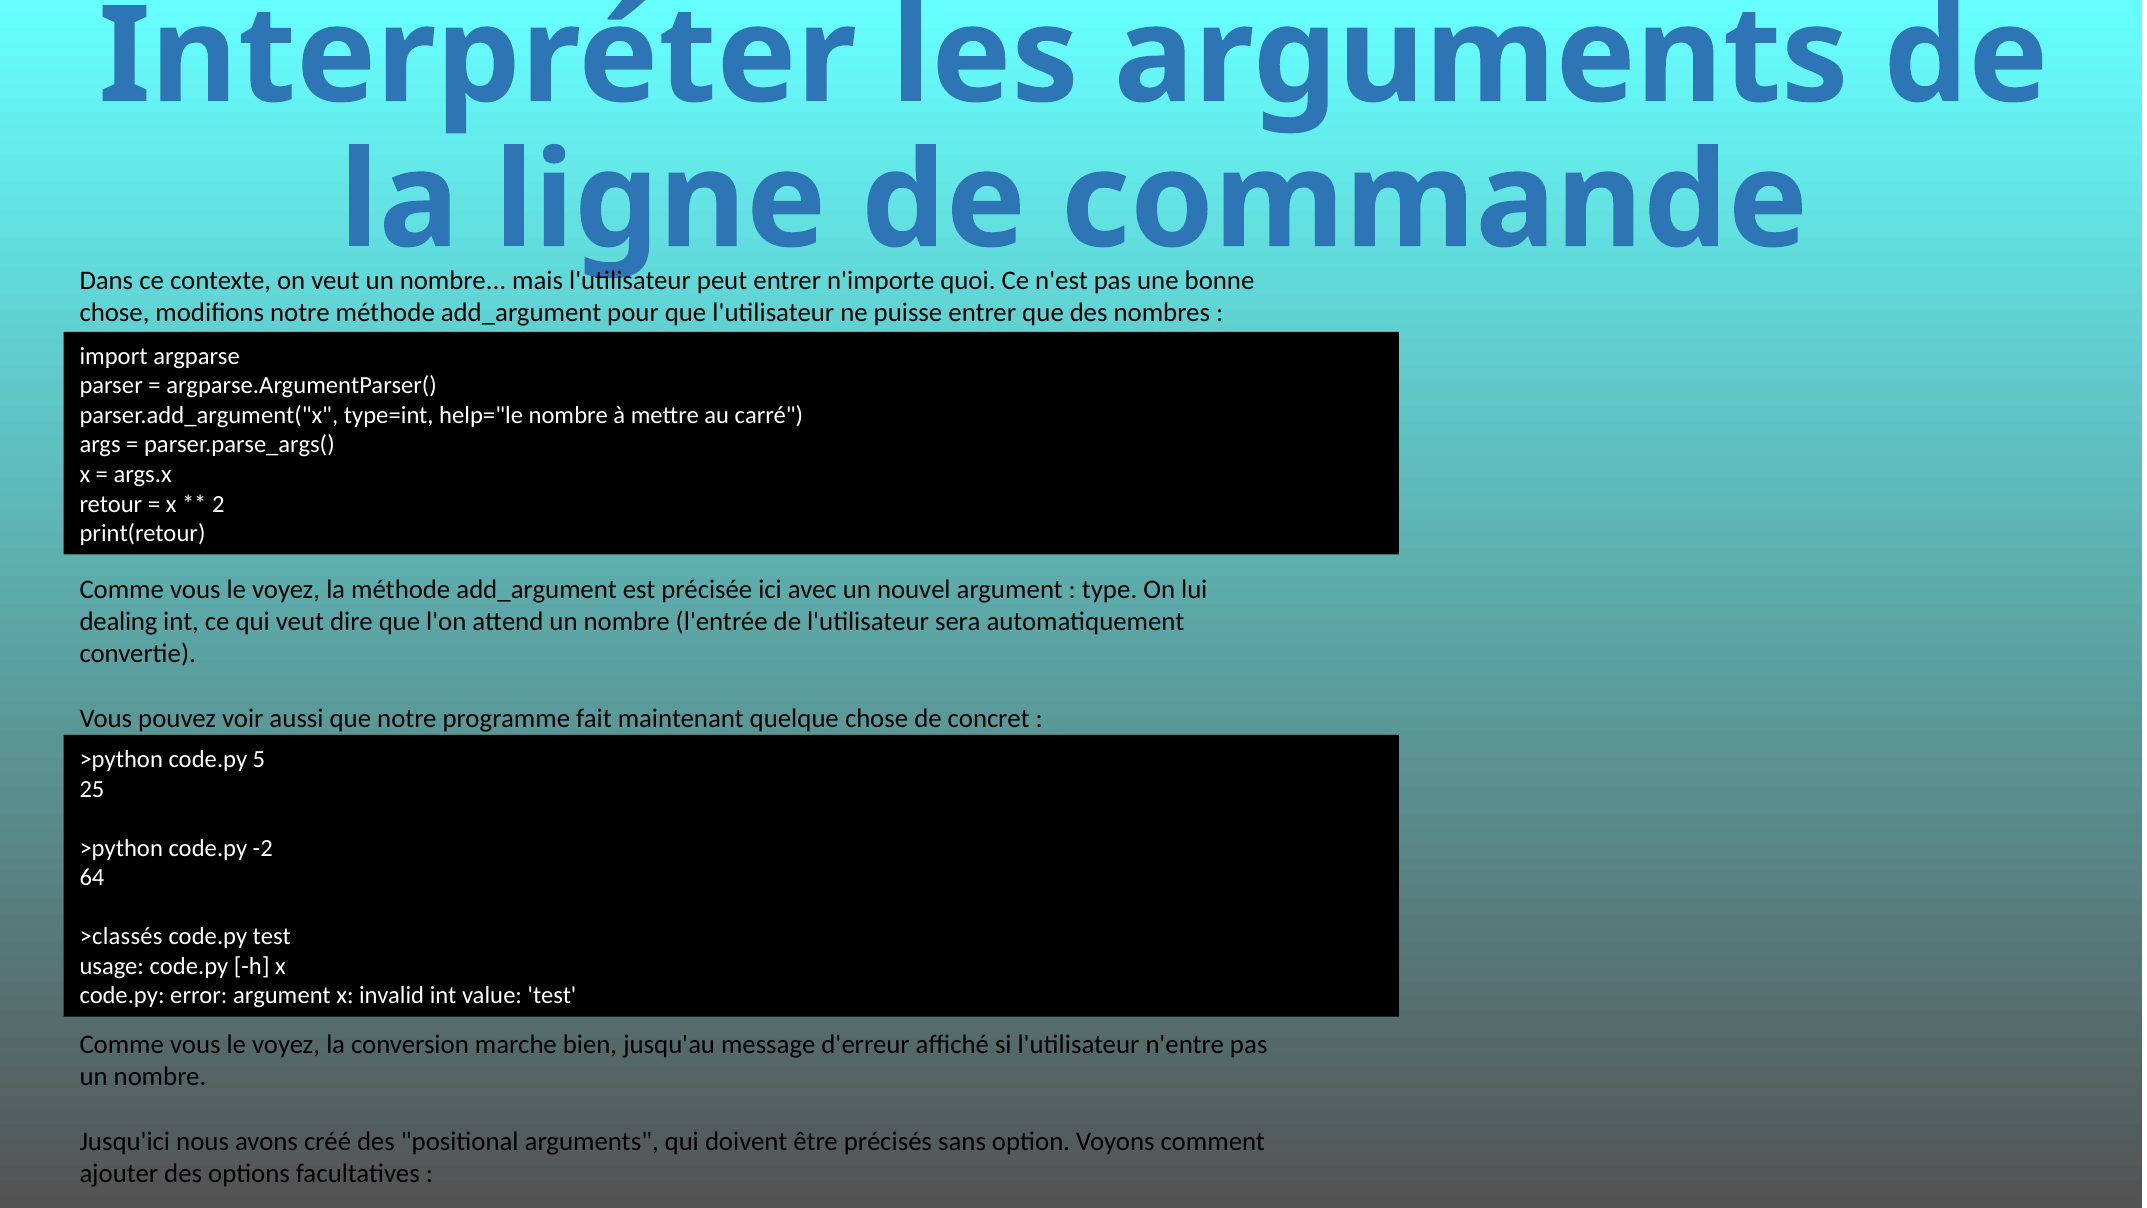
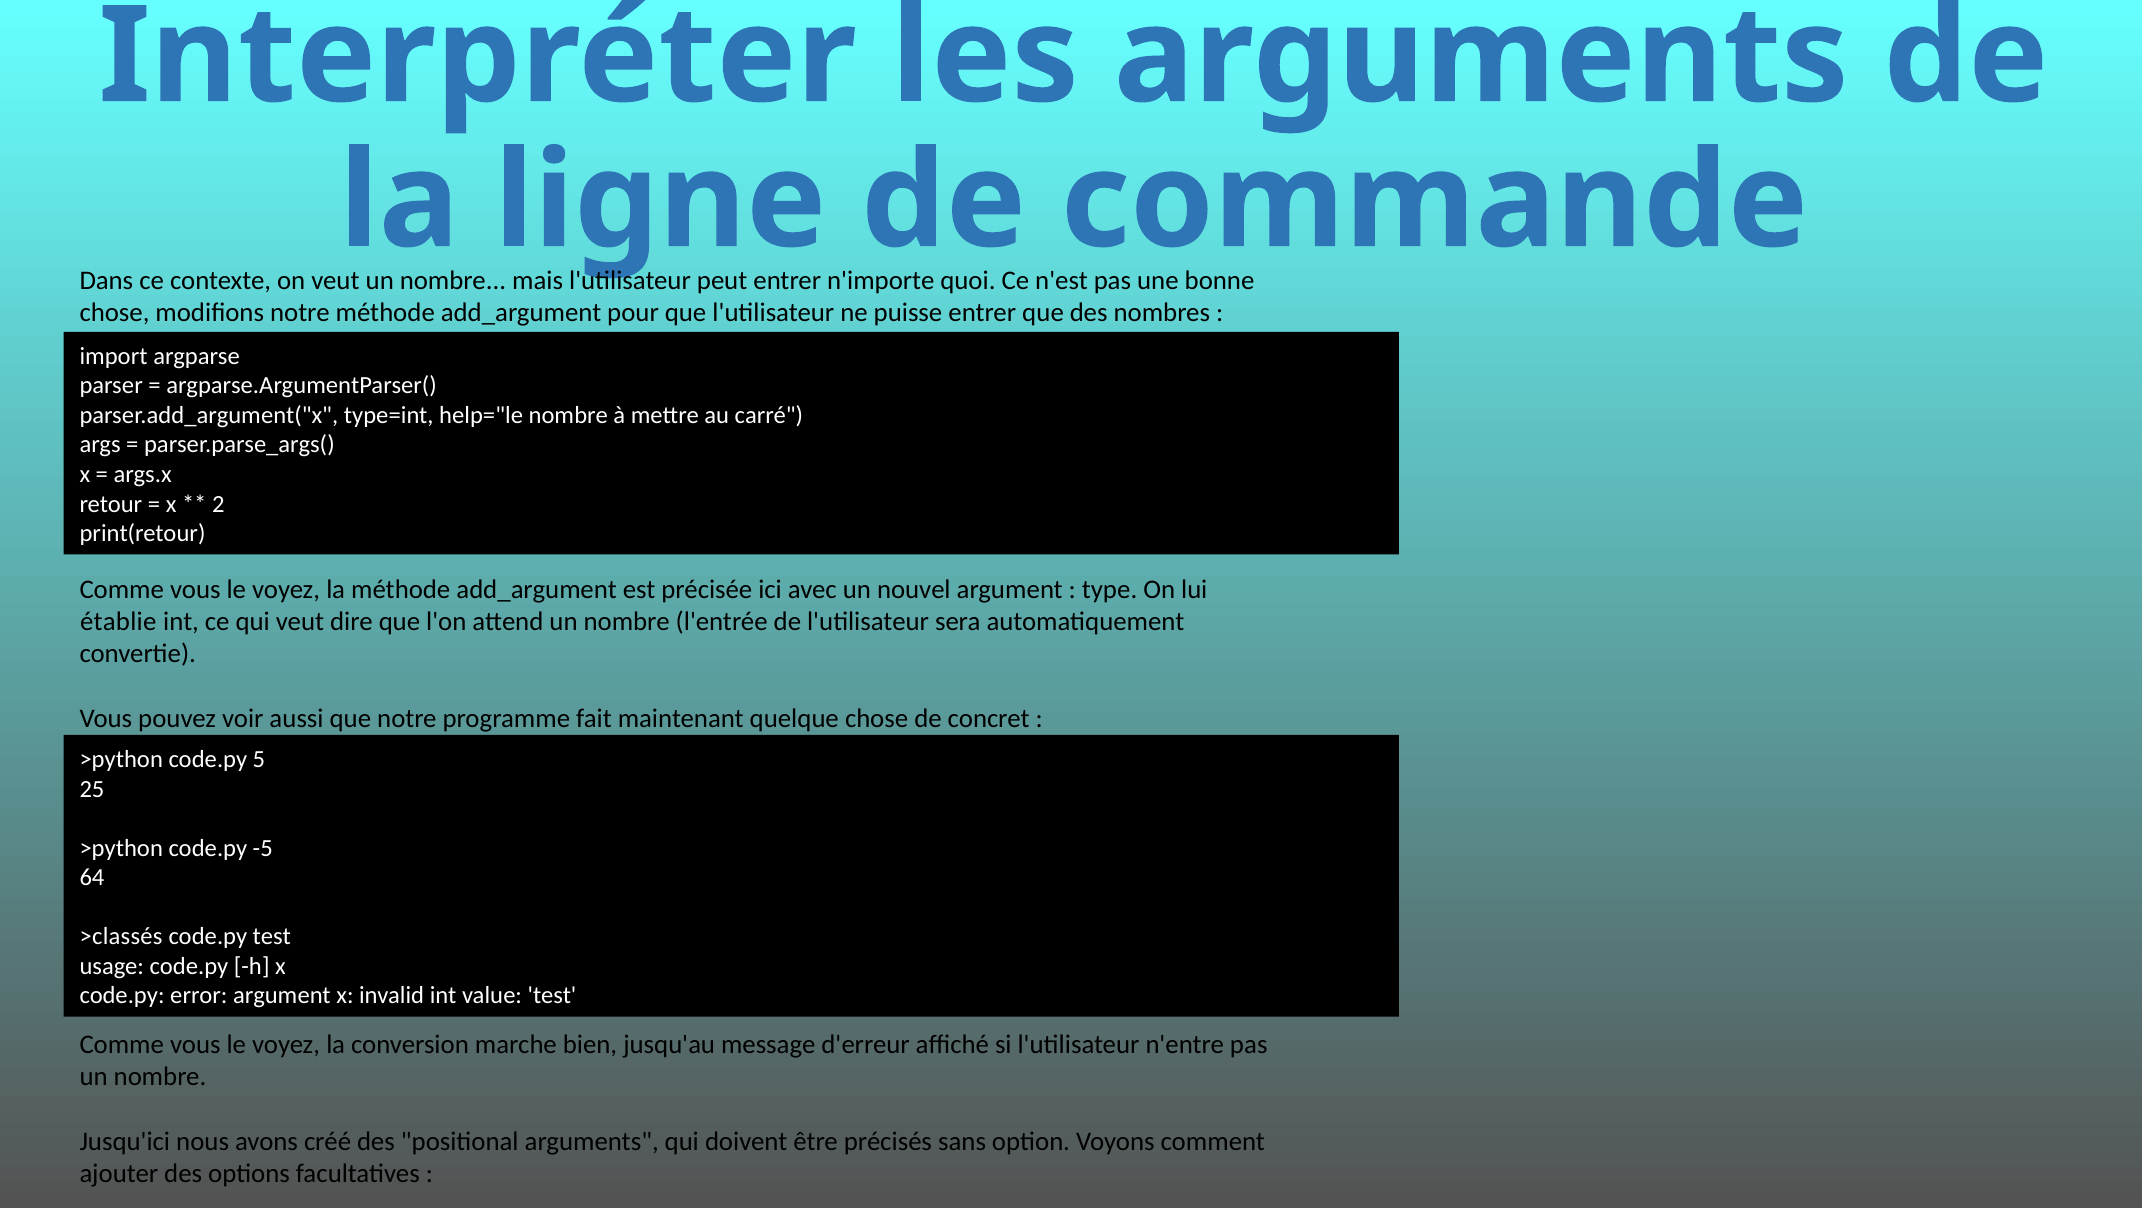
dealing: dealing -> établie (118, 621)
-2: -2 -> -5 (263, 848)
